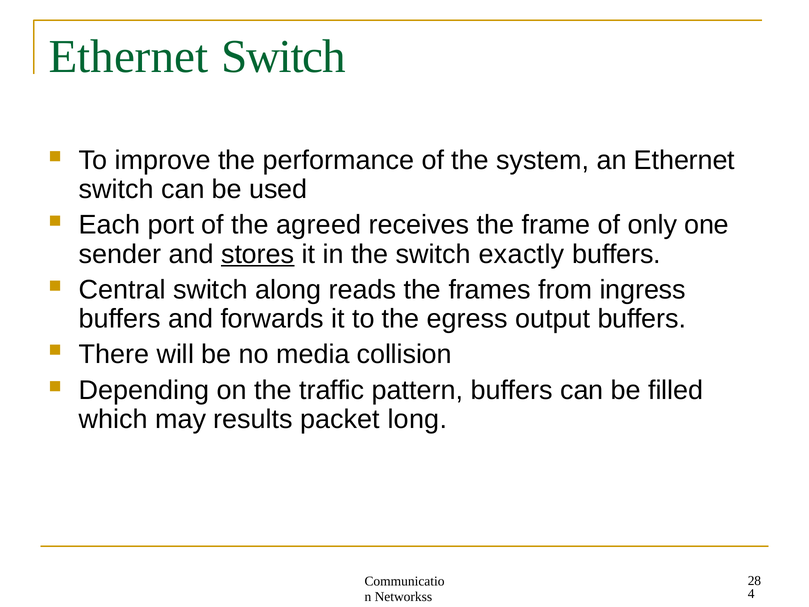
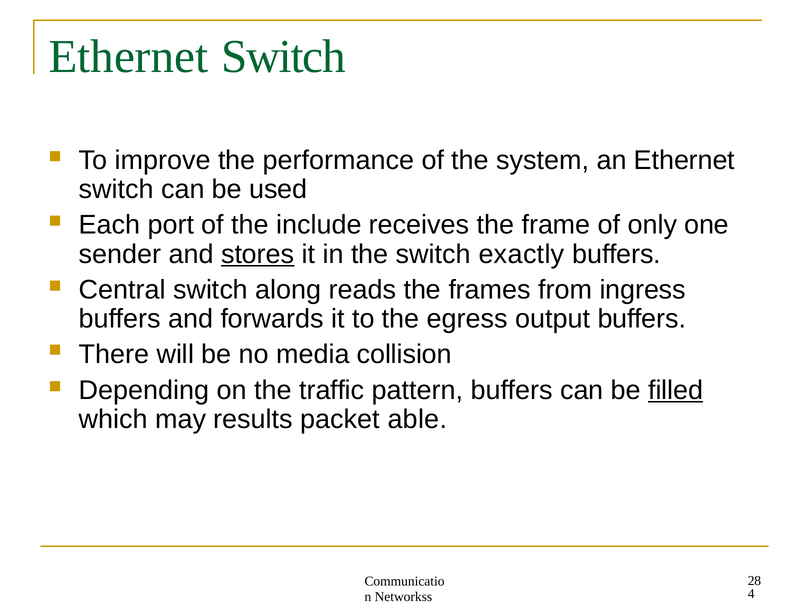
agreed: agreed -> include (319, 225)
filled underline: none -> present (676, 390)
long: long -> able (417, 419)
